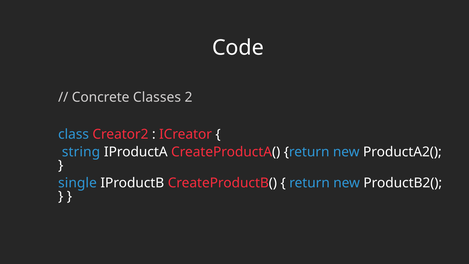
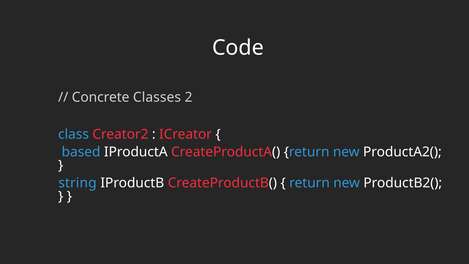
string: string -> based (81, 152)
single: single -> string (77, 183)
